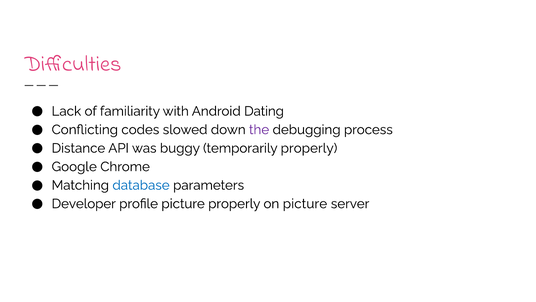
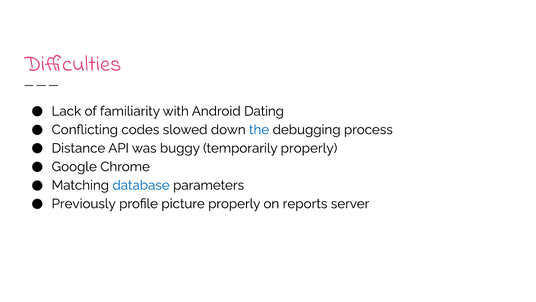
the colour: purple -> blue (259, 129)
Developer: Developer -> Previously (84, 203)
on picture: picture -> reports (305, 203)
